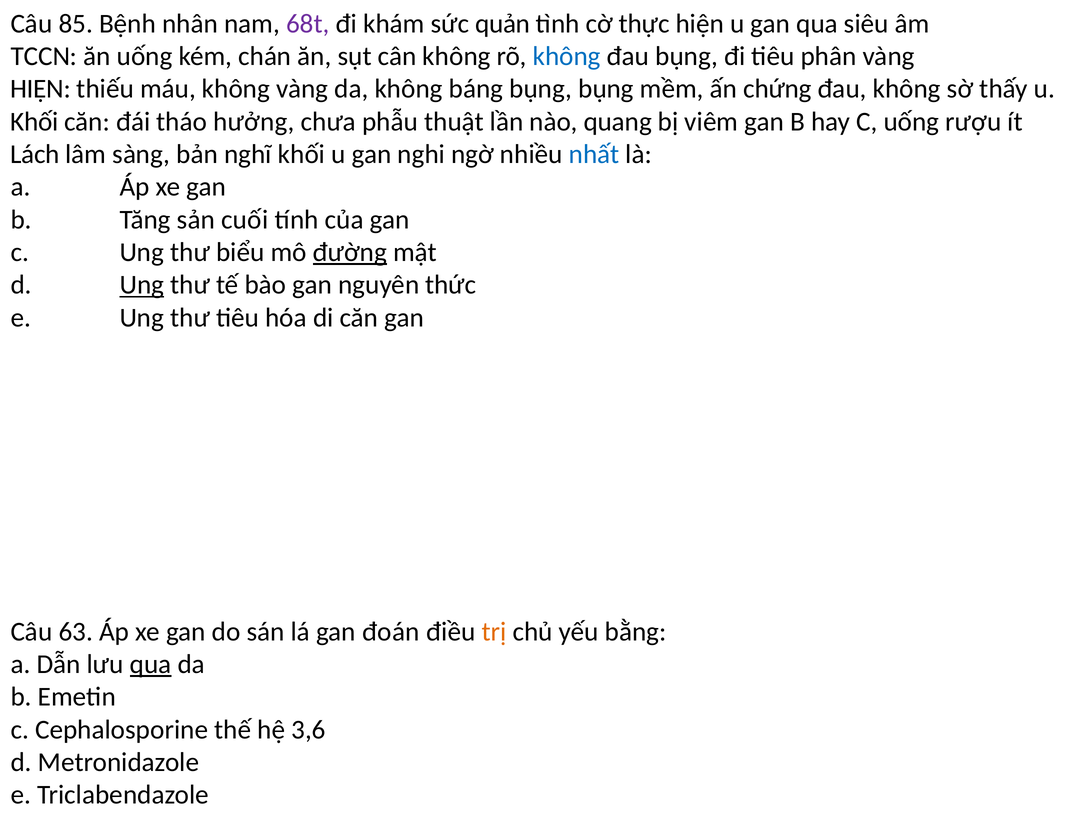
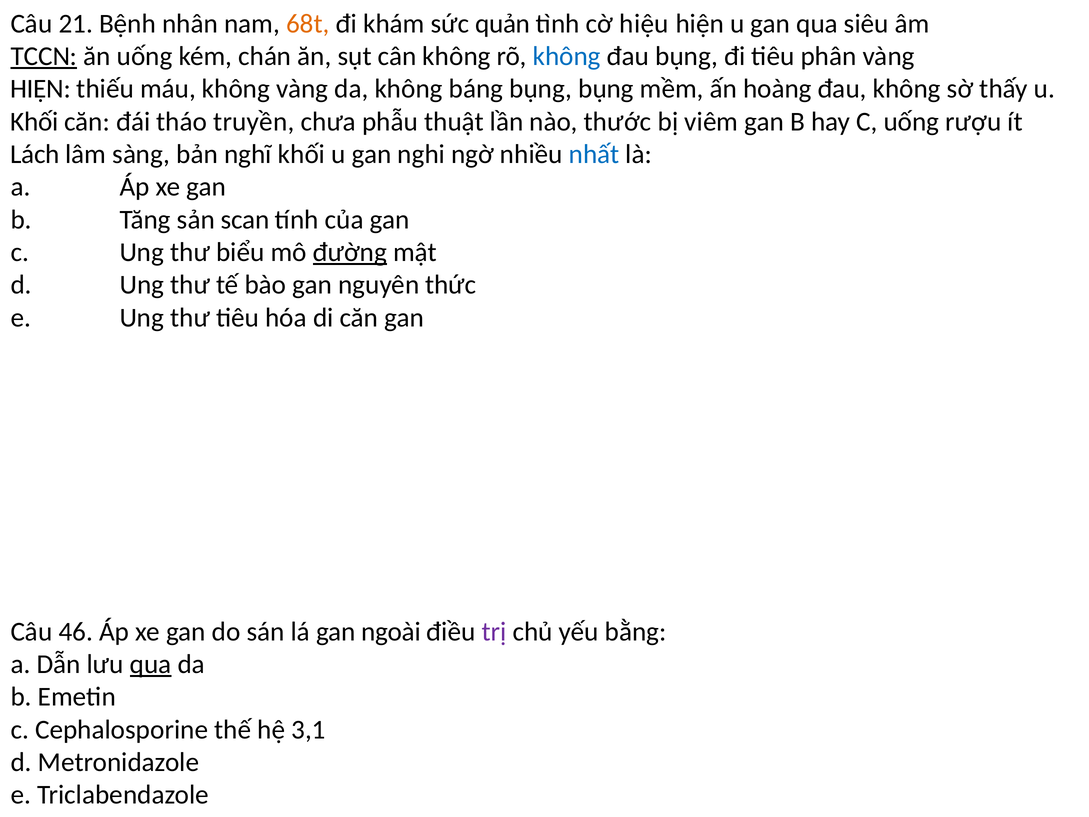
85: 85 -> 21 (76, 24)
68t colour: purple -> orange (308, 24)
thực: thực -> hiệu (644, 24)
TCCN underline: none -> present (44, 56)
chứng: chứng -> hoàng (777, 89)
hưởng: hưởng -> truyền (254, 122)
quang: quang -> thước (618, 122)
cuối: cuối -> scan (245, 220)
Ung underline: present -> none (142, 285)
63: 63 -> 46 (76, 631)
đoán: đoán -> ngoài (391, 631)
trị colour: orange -> purple (494, 631)
3,6: 3,6 -> 3,1 (308, 729)
